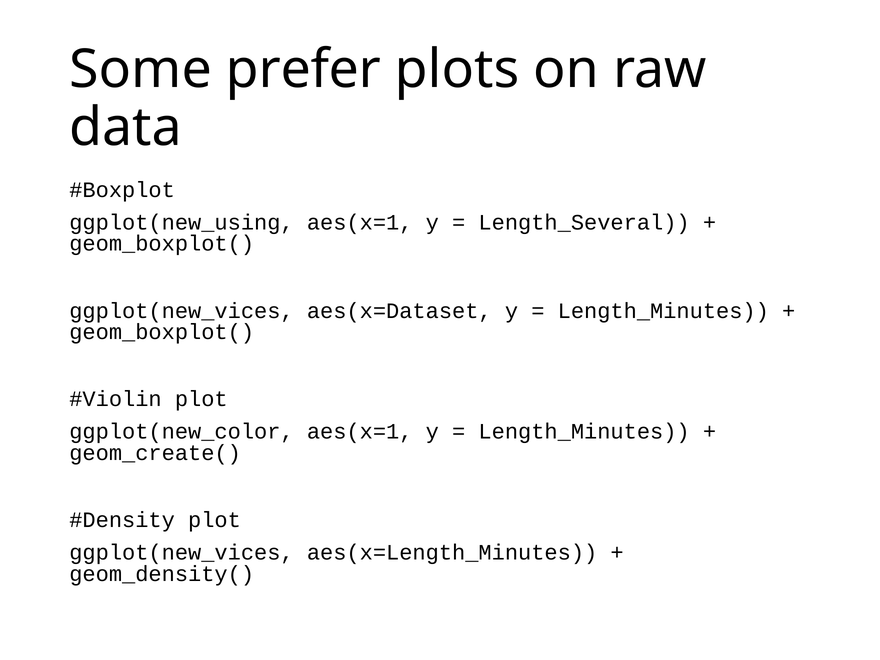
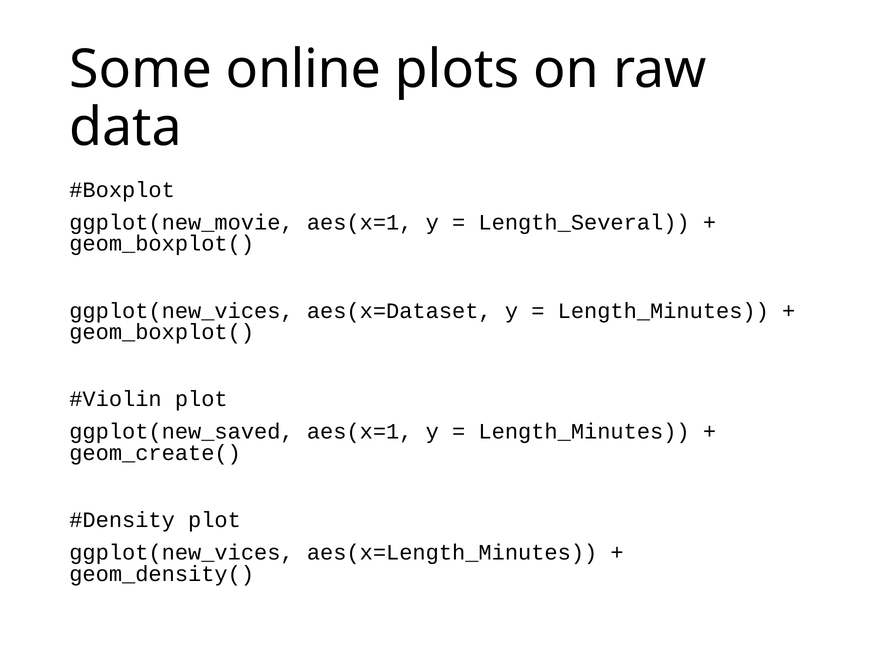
prefer: prefer -> online (304, 70)
ggplot(new_using: ggplot(new_using -> ggplot(new_movie (181, 222)
ggplot(new_color: ggplot(new_color -> ggplot(new_saved (181, 432)
